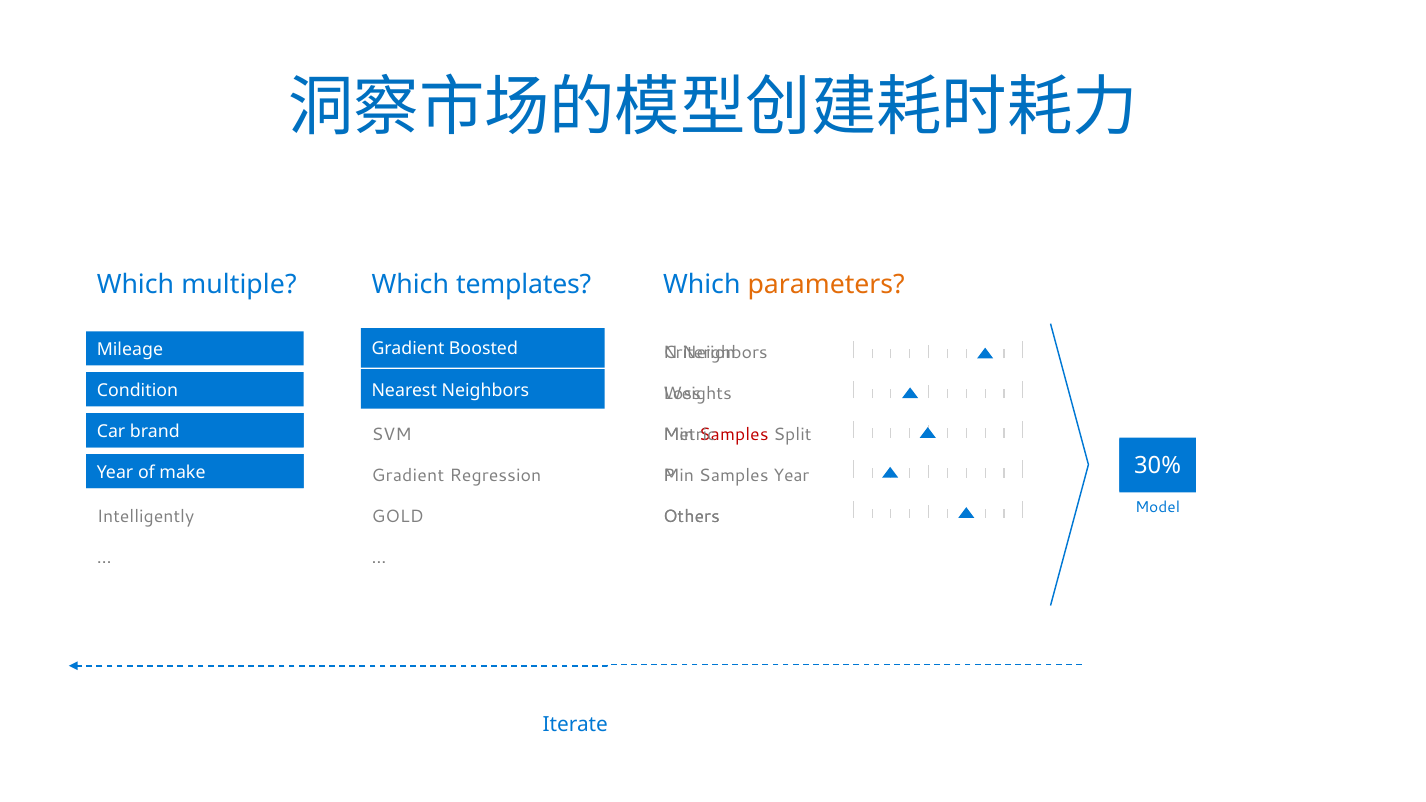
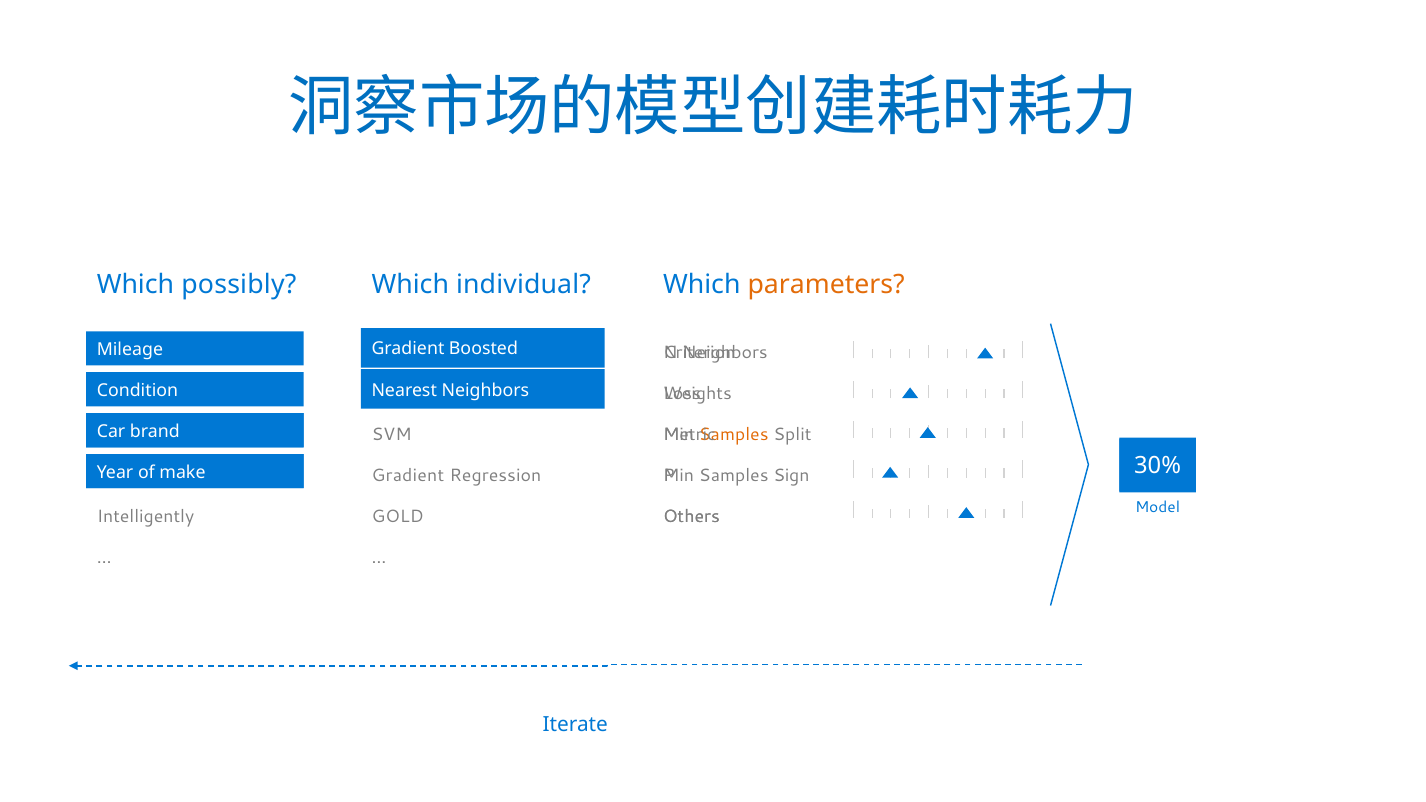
multiple: multiple -> possibly (239, 285)
templates: templates -> individual (524, 285)
Samples colour: red -> orange (734, 435)
Samples Year: Year -> Sign (791, 476)
